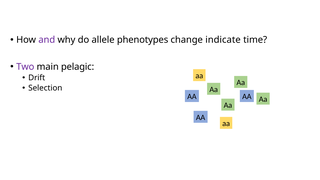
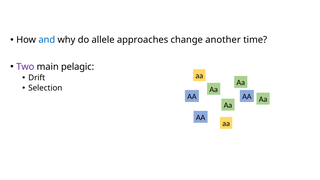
and colour: purple -> blue (47, 40)
phenotypes: phenotypes -> approaches (143, 40)
indicate: indicate -> another (223, 40)
